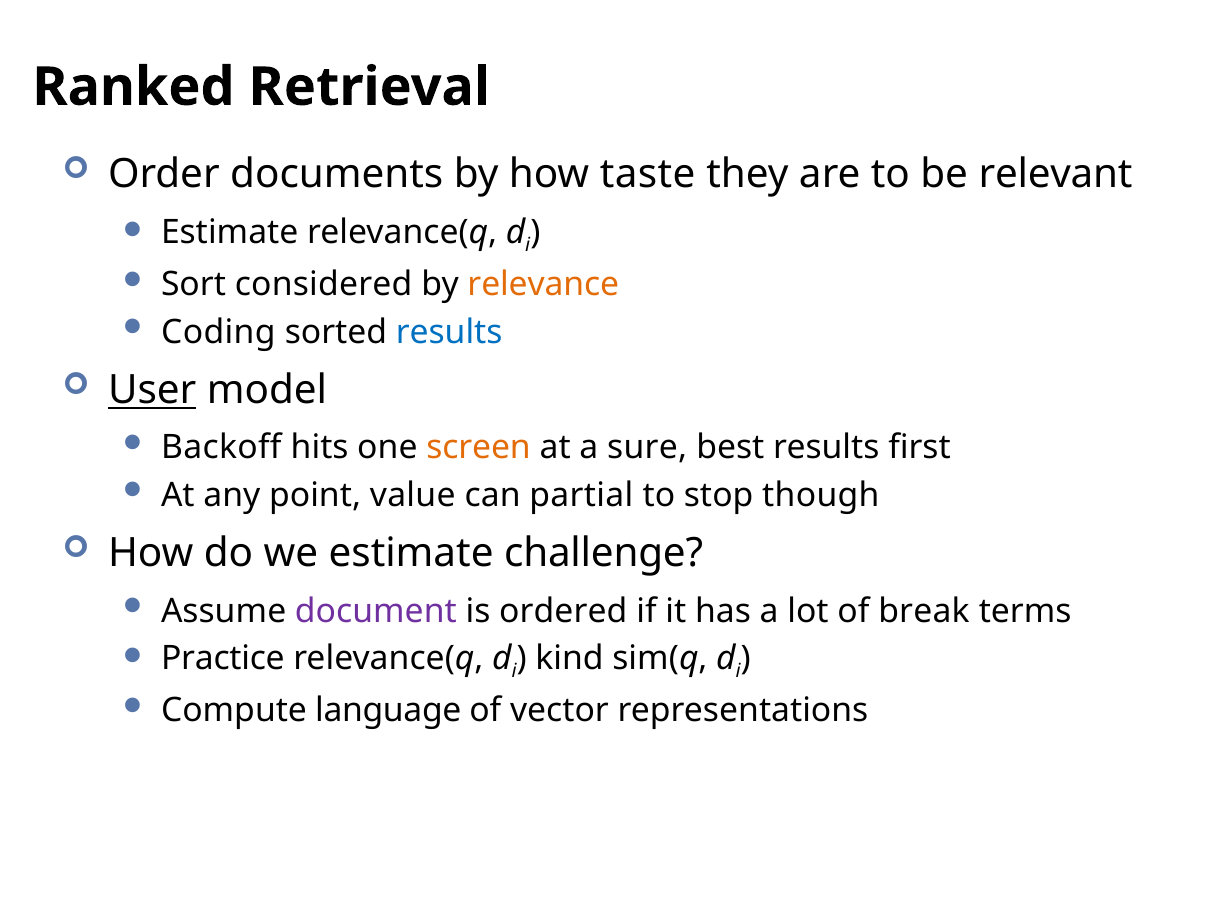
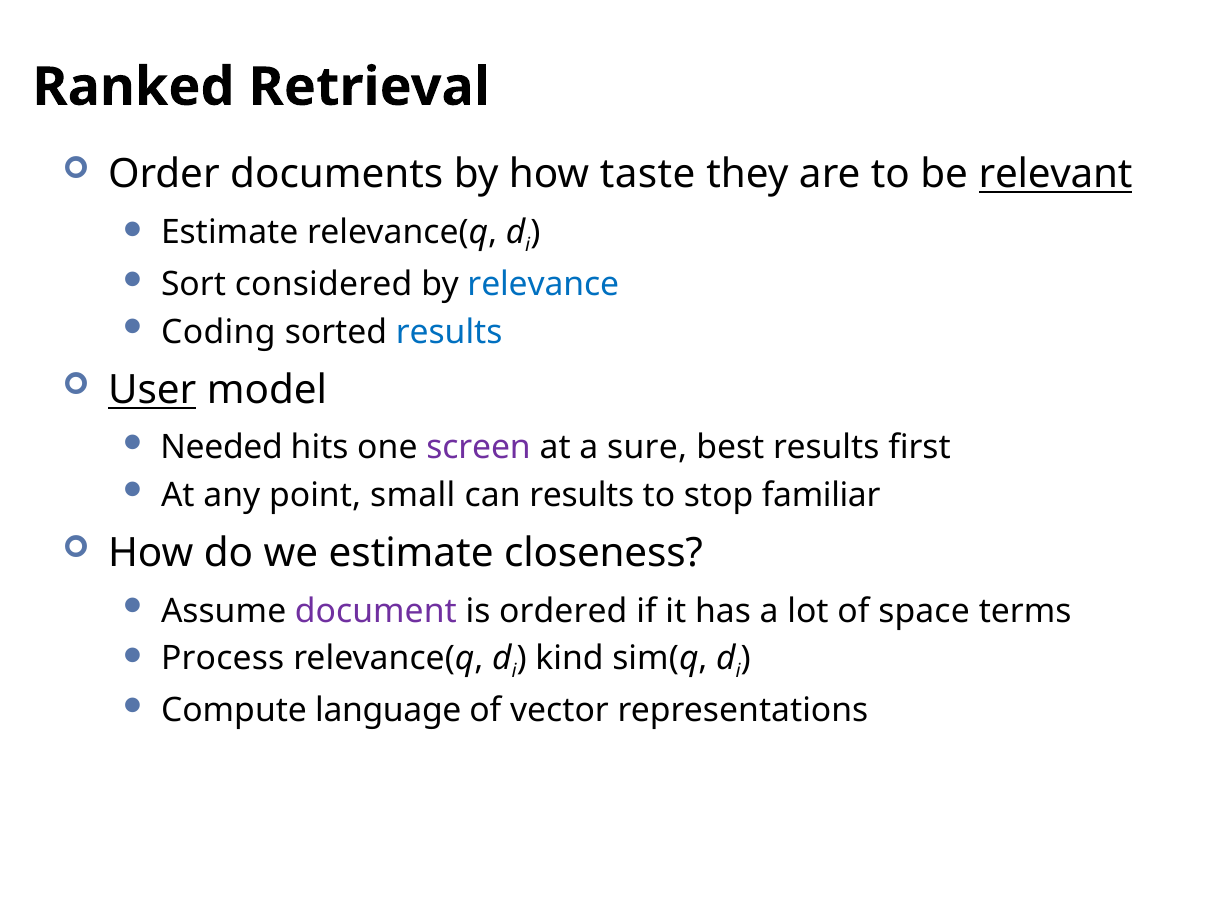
relevant underline: none -> present (1055, 175)
relevance colour: orange -> blue (543, 285)
Backoff: Backoff -> Needed (222, 448)
screen colour: orange -> purple (479, 448)
value: value -> small (413, 495)
can partial: partial -> results (582, 495)
though: though -> familiar (821, 495)
challenge: challenge -> closeness (604, 553)
break: break -> space (924, 611)
Practice: Practice -> Process (223, 658)
